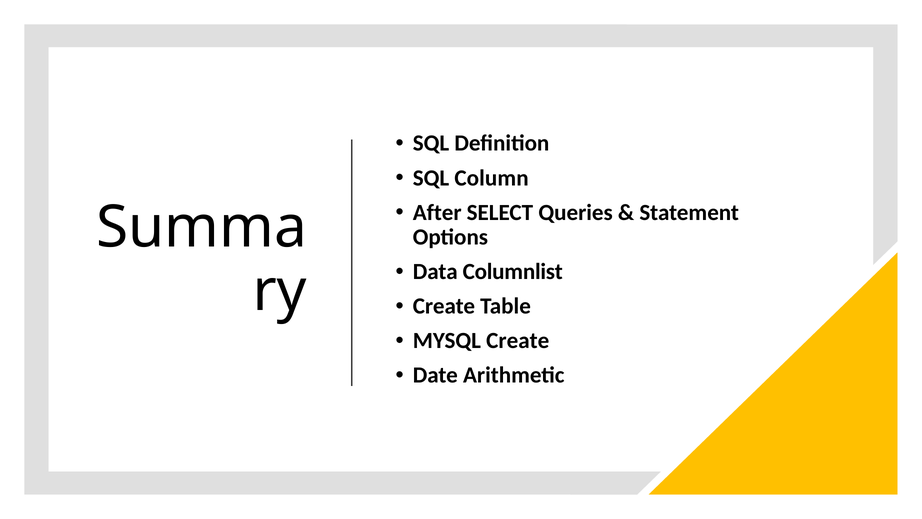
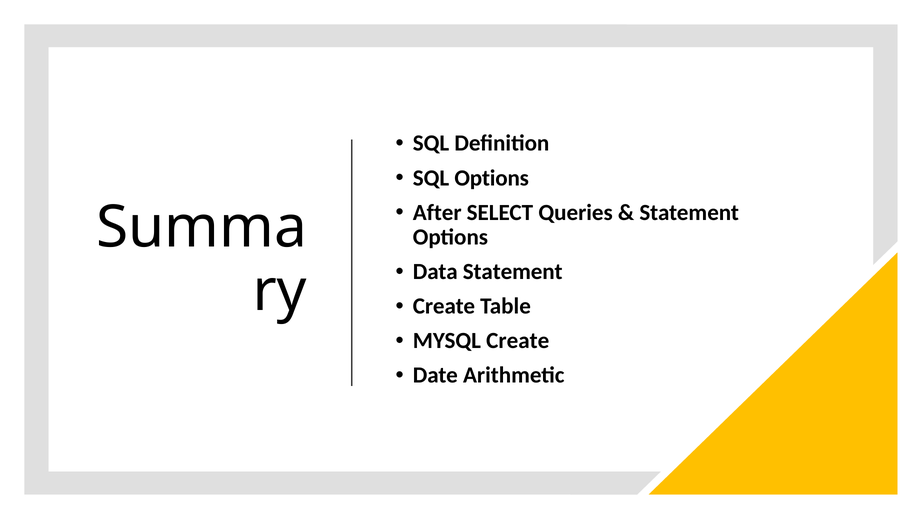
SQL Column: Column -> Options (492, 178)
Data Columnlist: Columnlist -> Statement (513, 272)
